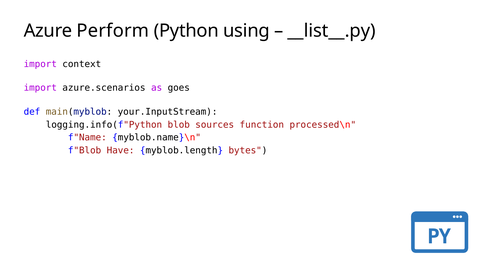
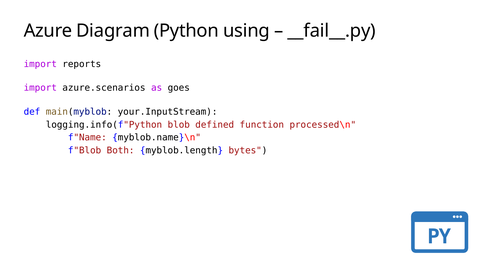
Perform: Perform -> Diagram (113, 31)
__list__.py: __list__.py -> __fail__.py (332, 31)
context: context -> reports (82, 64)
sources: sources -> defined (215, 125)
Have: Have -> Both (121, 151)
